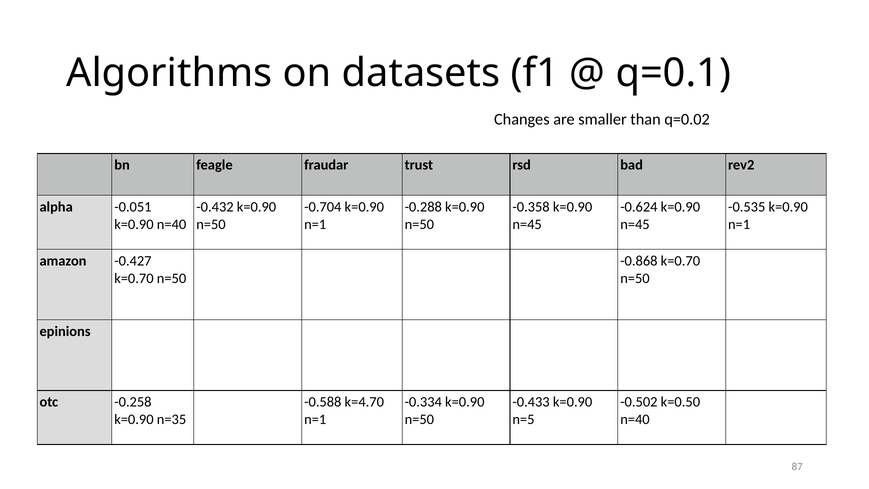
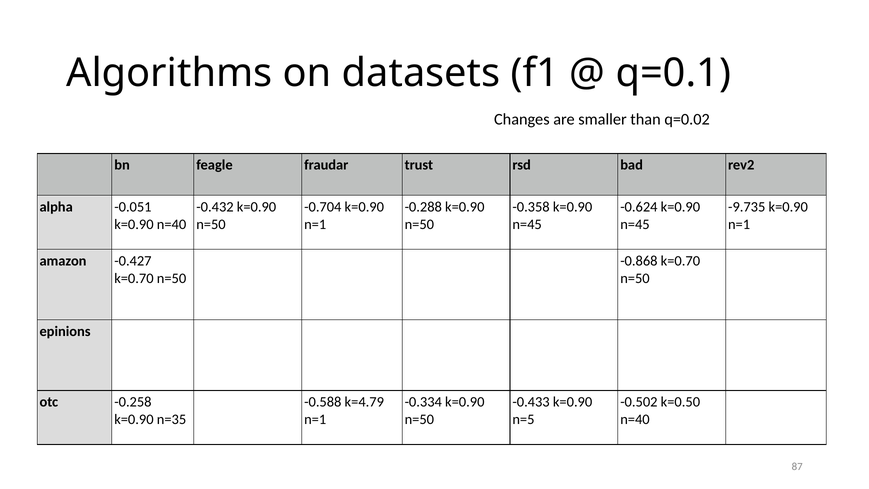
-0.535: -0.535 -> -9.735 (747, 207)
k=4.70: k=4.70 -> k=4.79 (364, 402)
